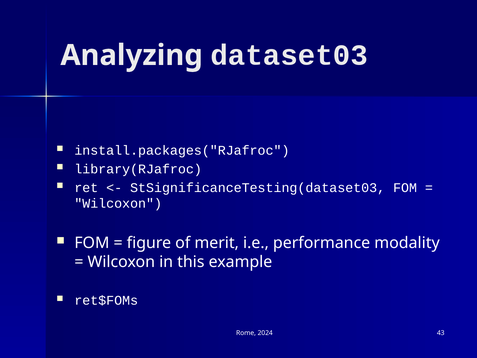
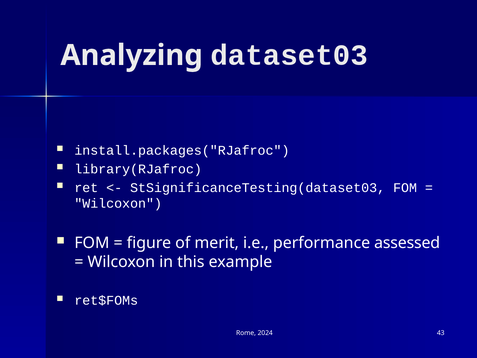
modality: modality -> assessed (407, 243)
